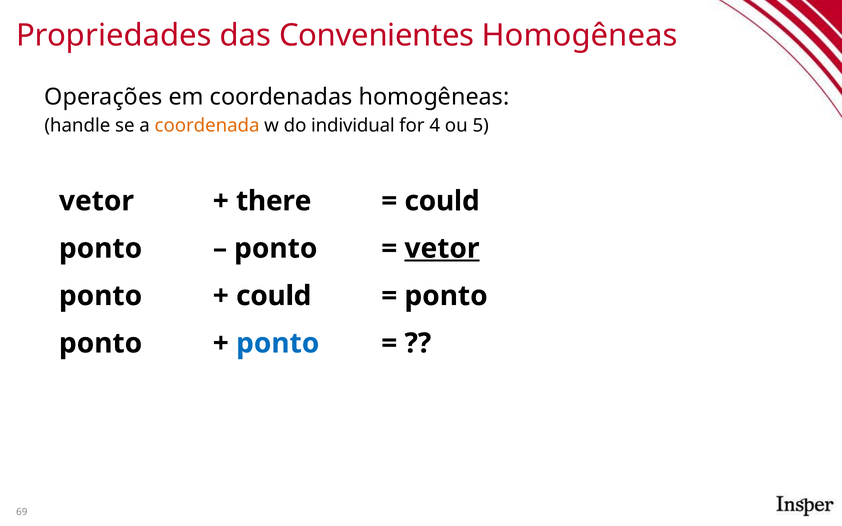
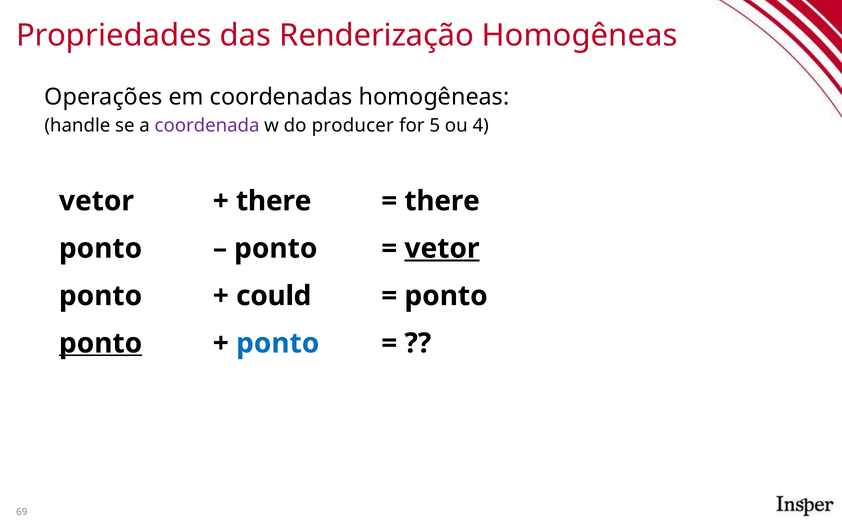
Convenientes: Convenientes -> Renderização (377, 36)
coordenada colour: orange -> purple (207, 126)
individual: individual -> producer (353, 126)
4: 4 -> 5 (435, 126)
5: 5 -> 4 (481, 126)
could: could -> there (442, 201)
ponto underline: none -> present (101, 343)
